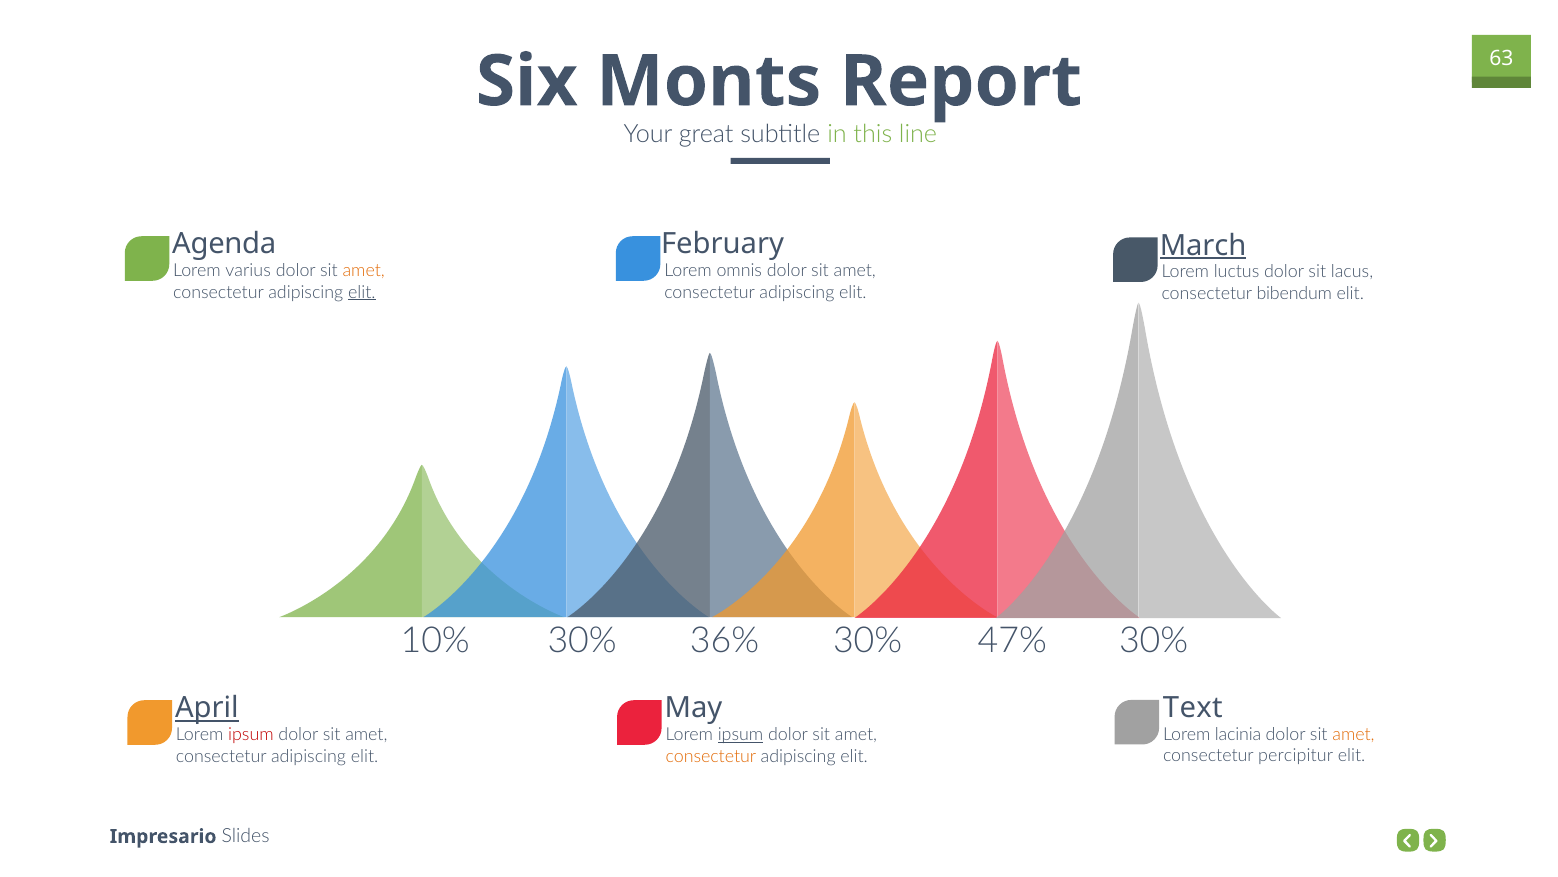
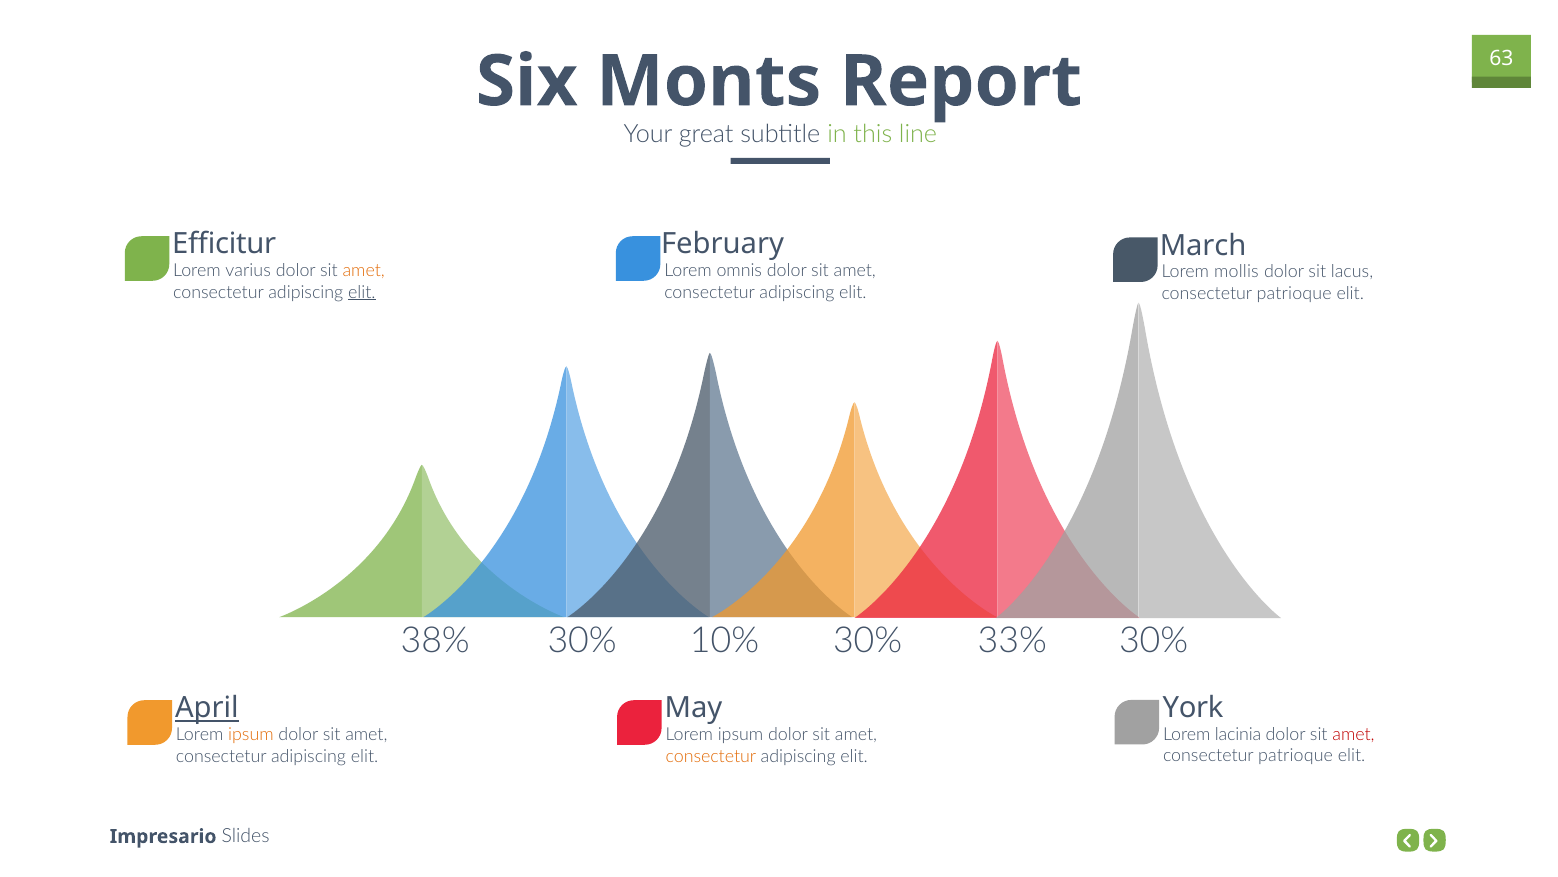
Agenda: Agenda -> Efficitur (224, 244)
March underline: present -> none (1203, 245)
luctus: luctus -> mollis (1236, 272)
bibendum: bibendum -> patrioque (1294, 293)
10%: 10% -> 38% (435, 641)
36%: 36% -> 10% (725, 640)
47%: 47% -> 33% (1012, 640)
Text: Text -> York (1193, 708)
amet colour: orange -> red (1354, 734)
ipsum colour: red -> orange (251, 734)
ipsum underline: present -> none (741, 734)
percipitur: percipitur -> patrioque (1296, 756)
